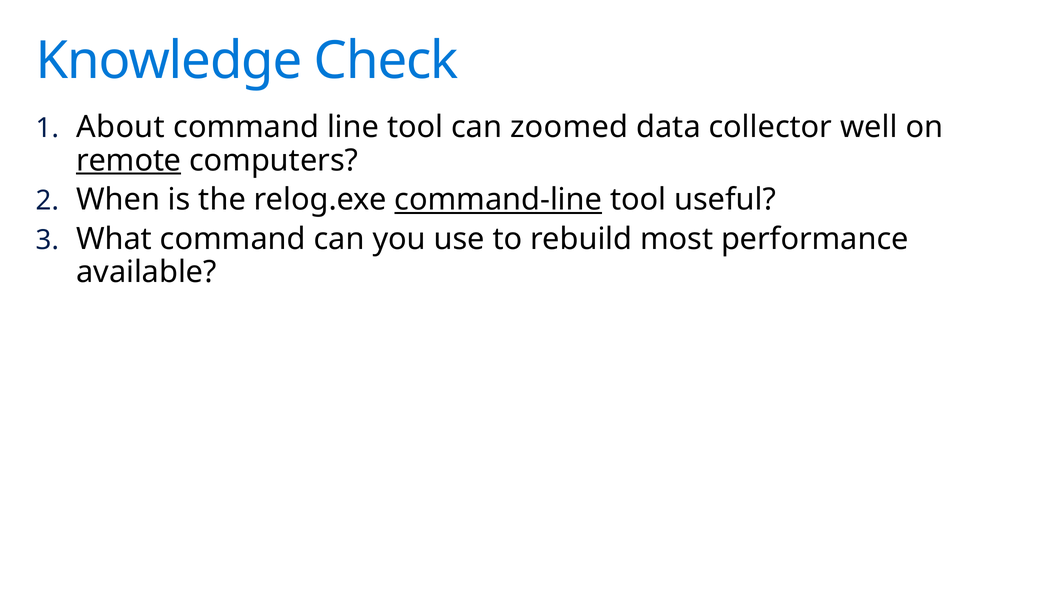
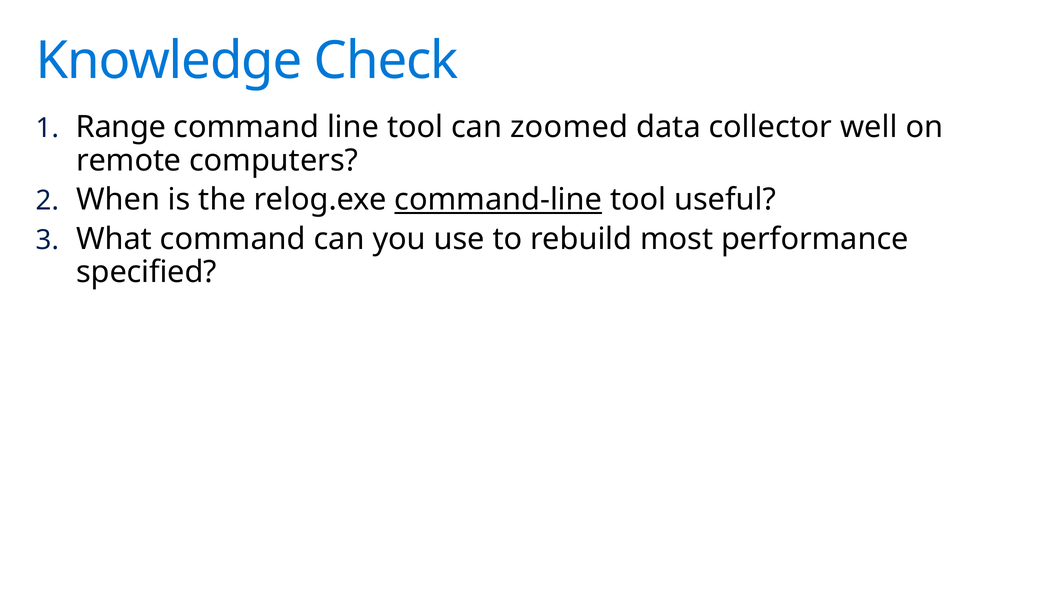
About: About -> Range (121, 127)
remote underline: present -> none (129, 160)
available: available -> specified (146, 272)
